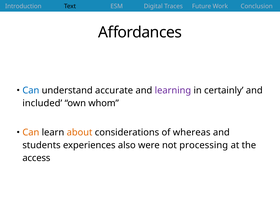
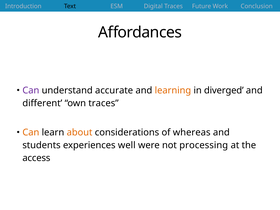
Can colour: blue -> purple (31, 90)
learning colour: purple -> orange (173, 90)
certainly: certainly -> diverged (224, 90)
included: included -> different (42, 103)
own whom: whom -> traces (104, 103)
also: also -> well (127, 145)
